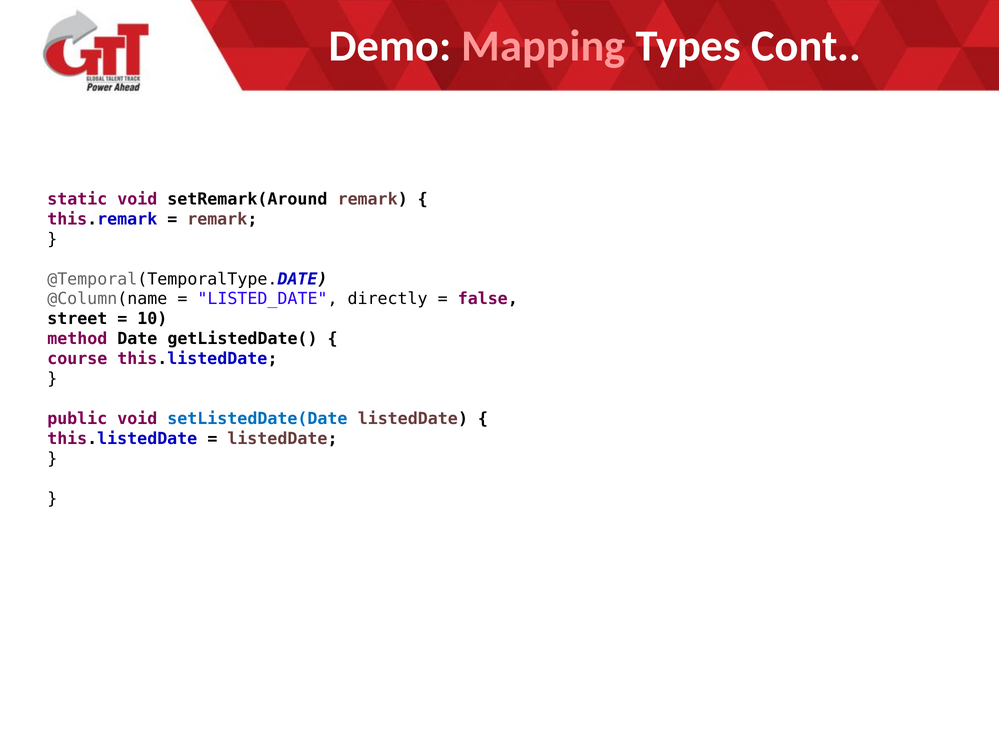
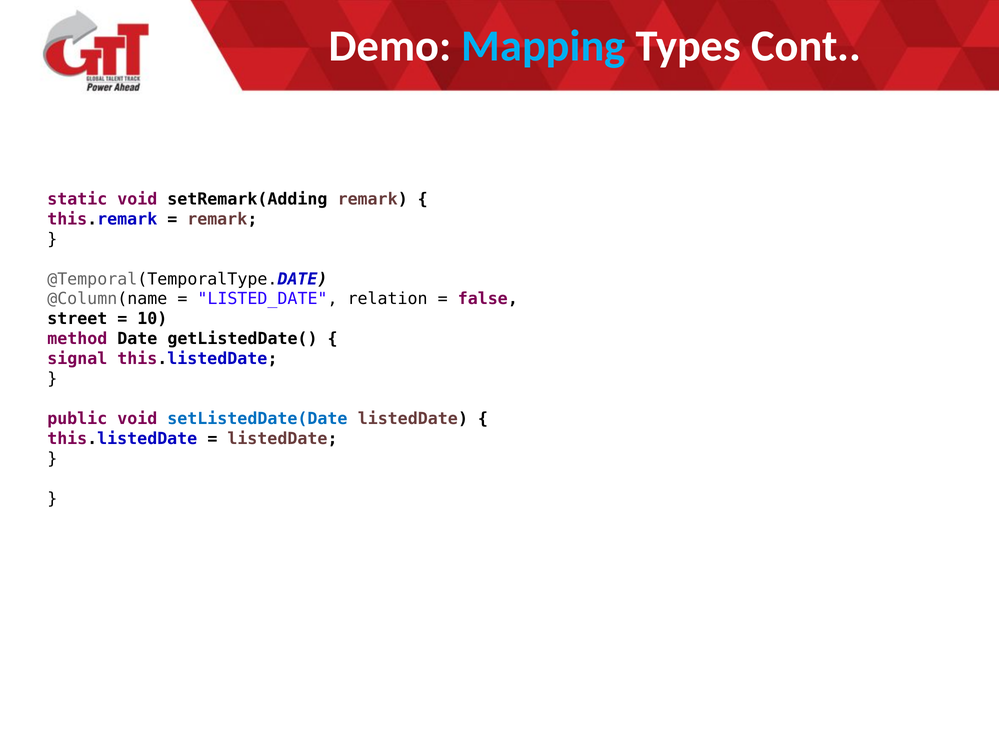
Mapping colour: pink -> light blue (543, 46)
setRemark(Around: setRemark(Around -> setRemark(Adding (247, 199)
directly: directly -> relation (388, 299)
course: course -> signal (77, 359)
